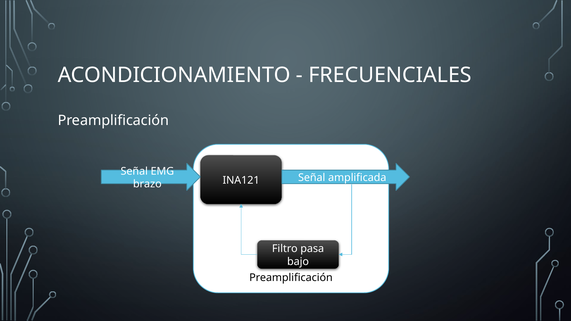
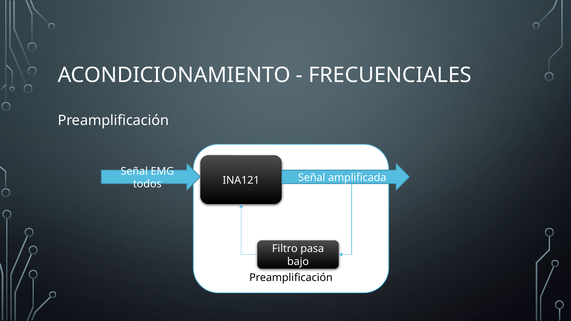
brazo: brazo -> todos (147, 184)
